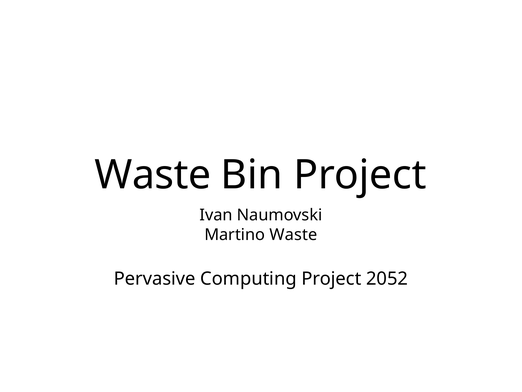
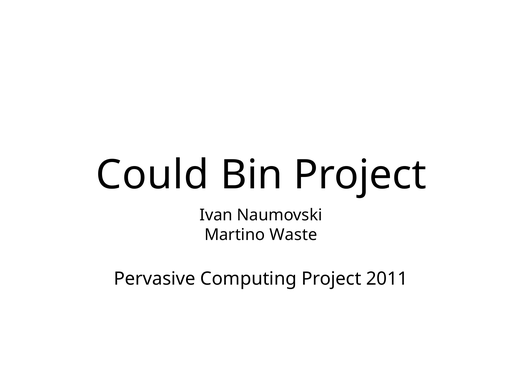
Waste: Waste -> Could (152, 175)
2052: 2052 -> 2011 (387, 278)
